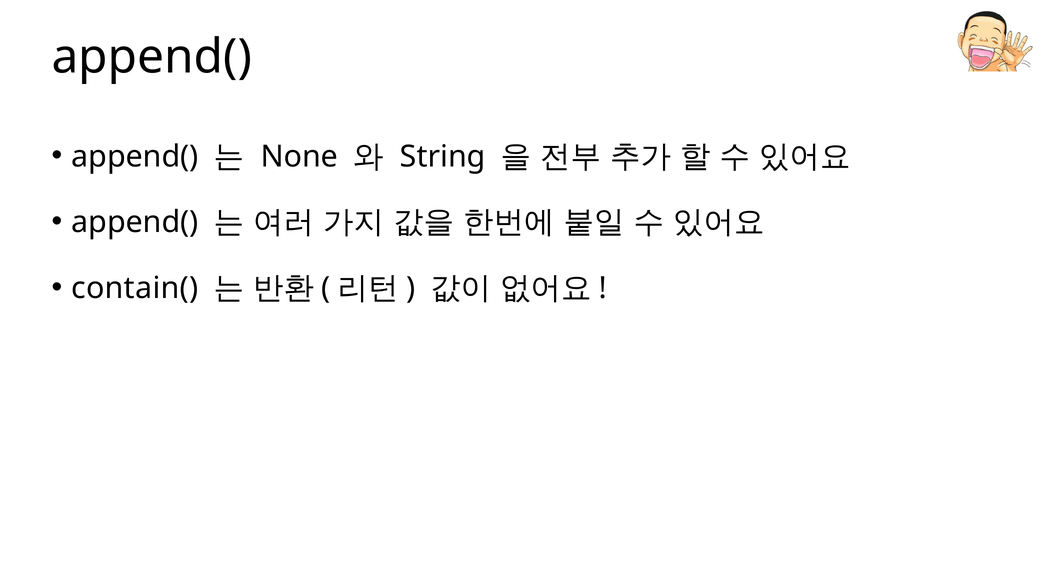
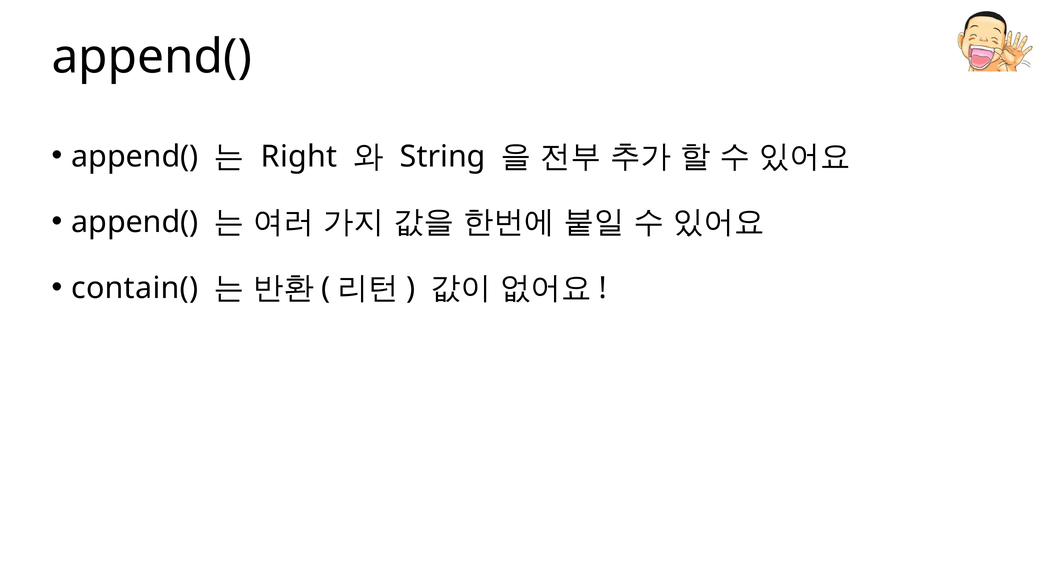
None: None -> Right (299, 157)
